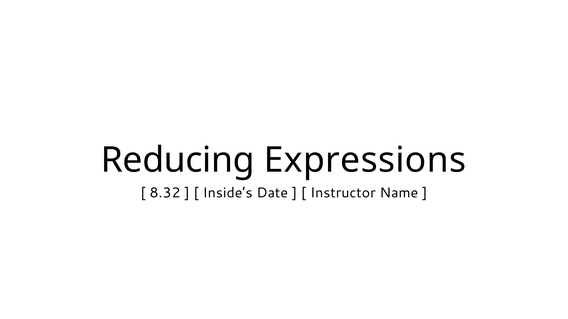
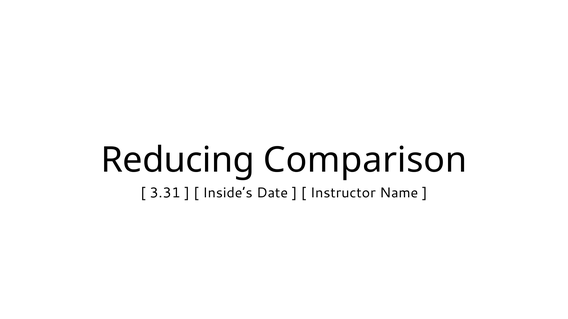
Expressions: Expressions -> Comparison (365, 160)
8.32: 8.32 -> 3.31 (165, 193)
